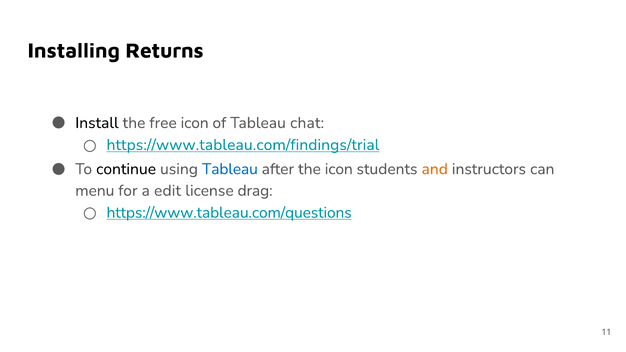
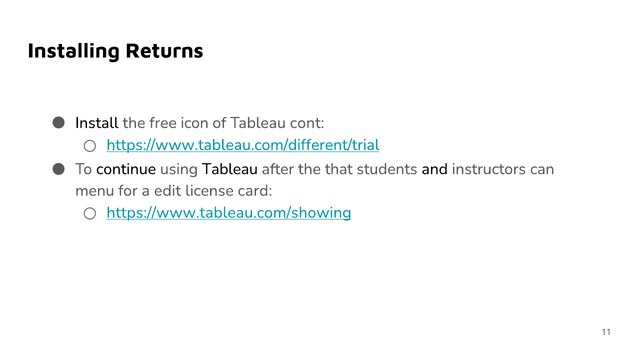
chat: chat -> cont (307, 123)
https://www.tableau.com/findings/trial: https://www.tableau.com/findings/trial -> https://www.tableau.com/different/trial (243, 145)
Tableau colour: blue -> black (230, 169)
the icon: icon -> that (339, 169)
and colour: orange -> black (435, 169)
drag: drag -> card (255, 191)
https://www.tableau.com/questions: https://www.tableau.com/questions -> https://www.tableau.com/showing (229, 213)
